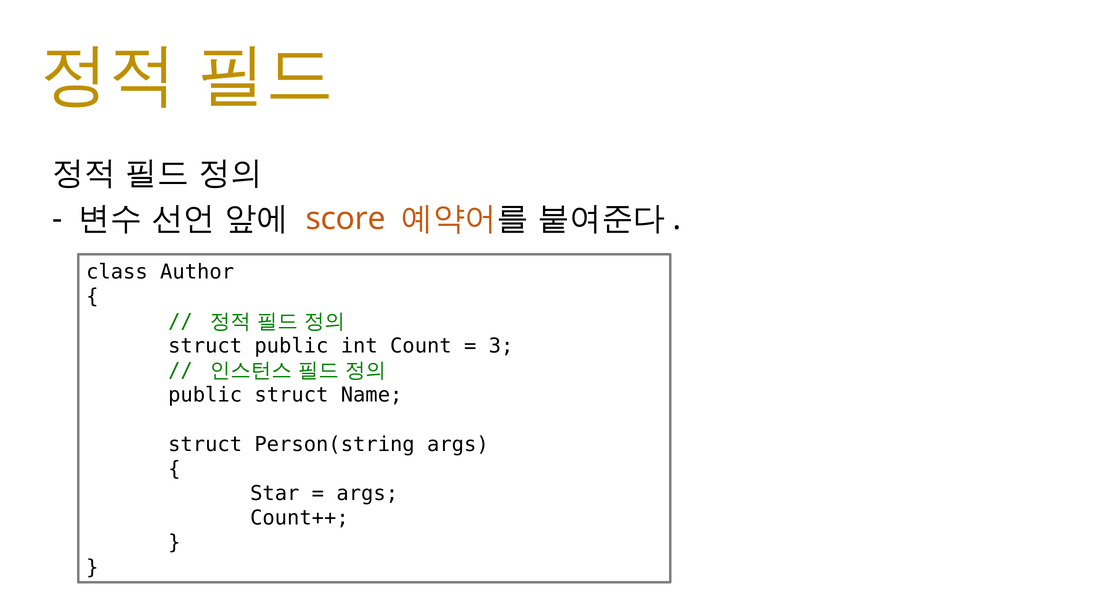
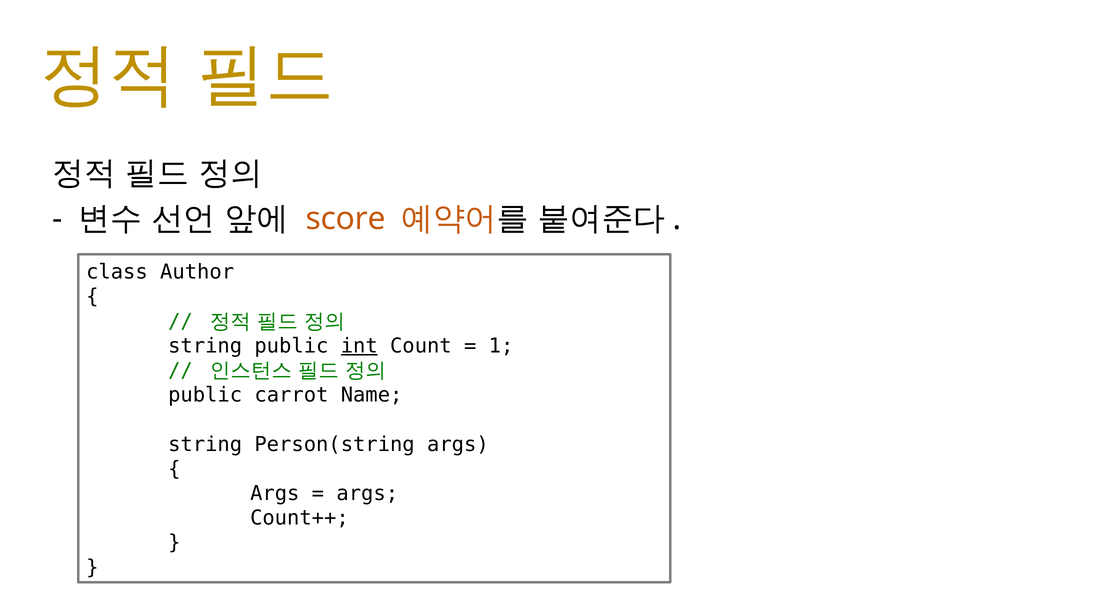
struct: struct -> string (205, 346)
int underline: none -> present (359, 346)
3: 3 -> 1 (501, 346)
public struct: struct -> carrot (291, 395)
struct: struct -> string (205, 444)
Star: Star -> Args (275, 493)
